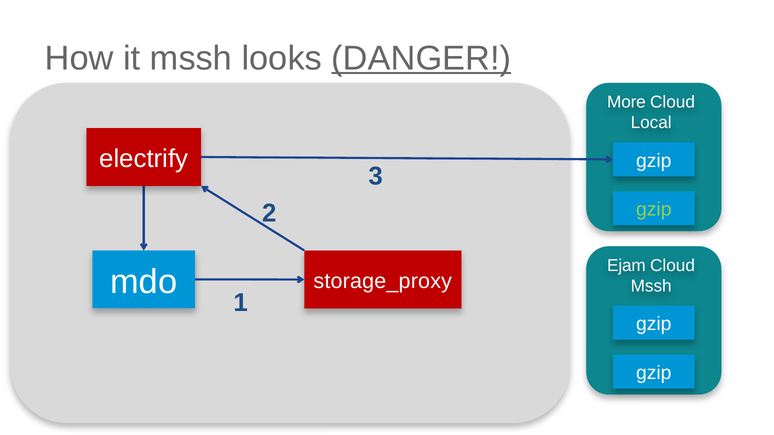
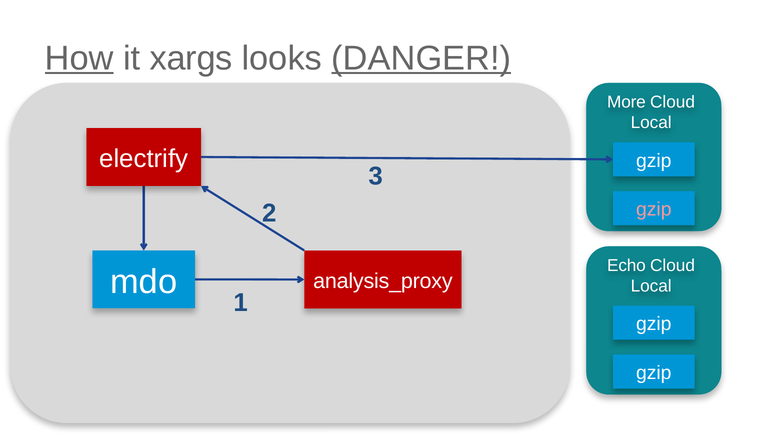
How underline: none -> present (79, 58)
it mssh: mssh -> xargs (191, 58)
gzip colour: light green -> pink (654, 210)
Ejam: Ejam -> Echo (626, 266)
storage_proxy: storage_proxy -> analysis_proxy (383, 281)
Mssh: Mssh -> Local (651, 286)
